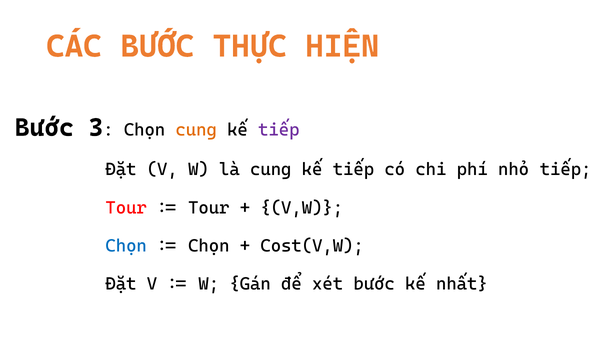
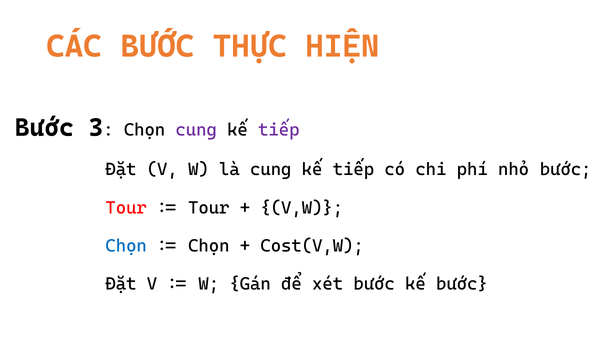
cung colour: orange -> purple (196, 130)
nhỏ tiếp: tiếp -> bước (566, 170)
kế nhất: nhất -> bước (462, 284)
